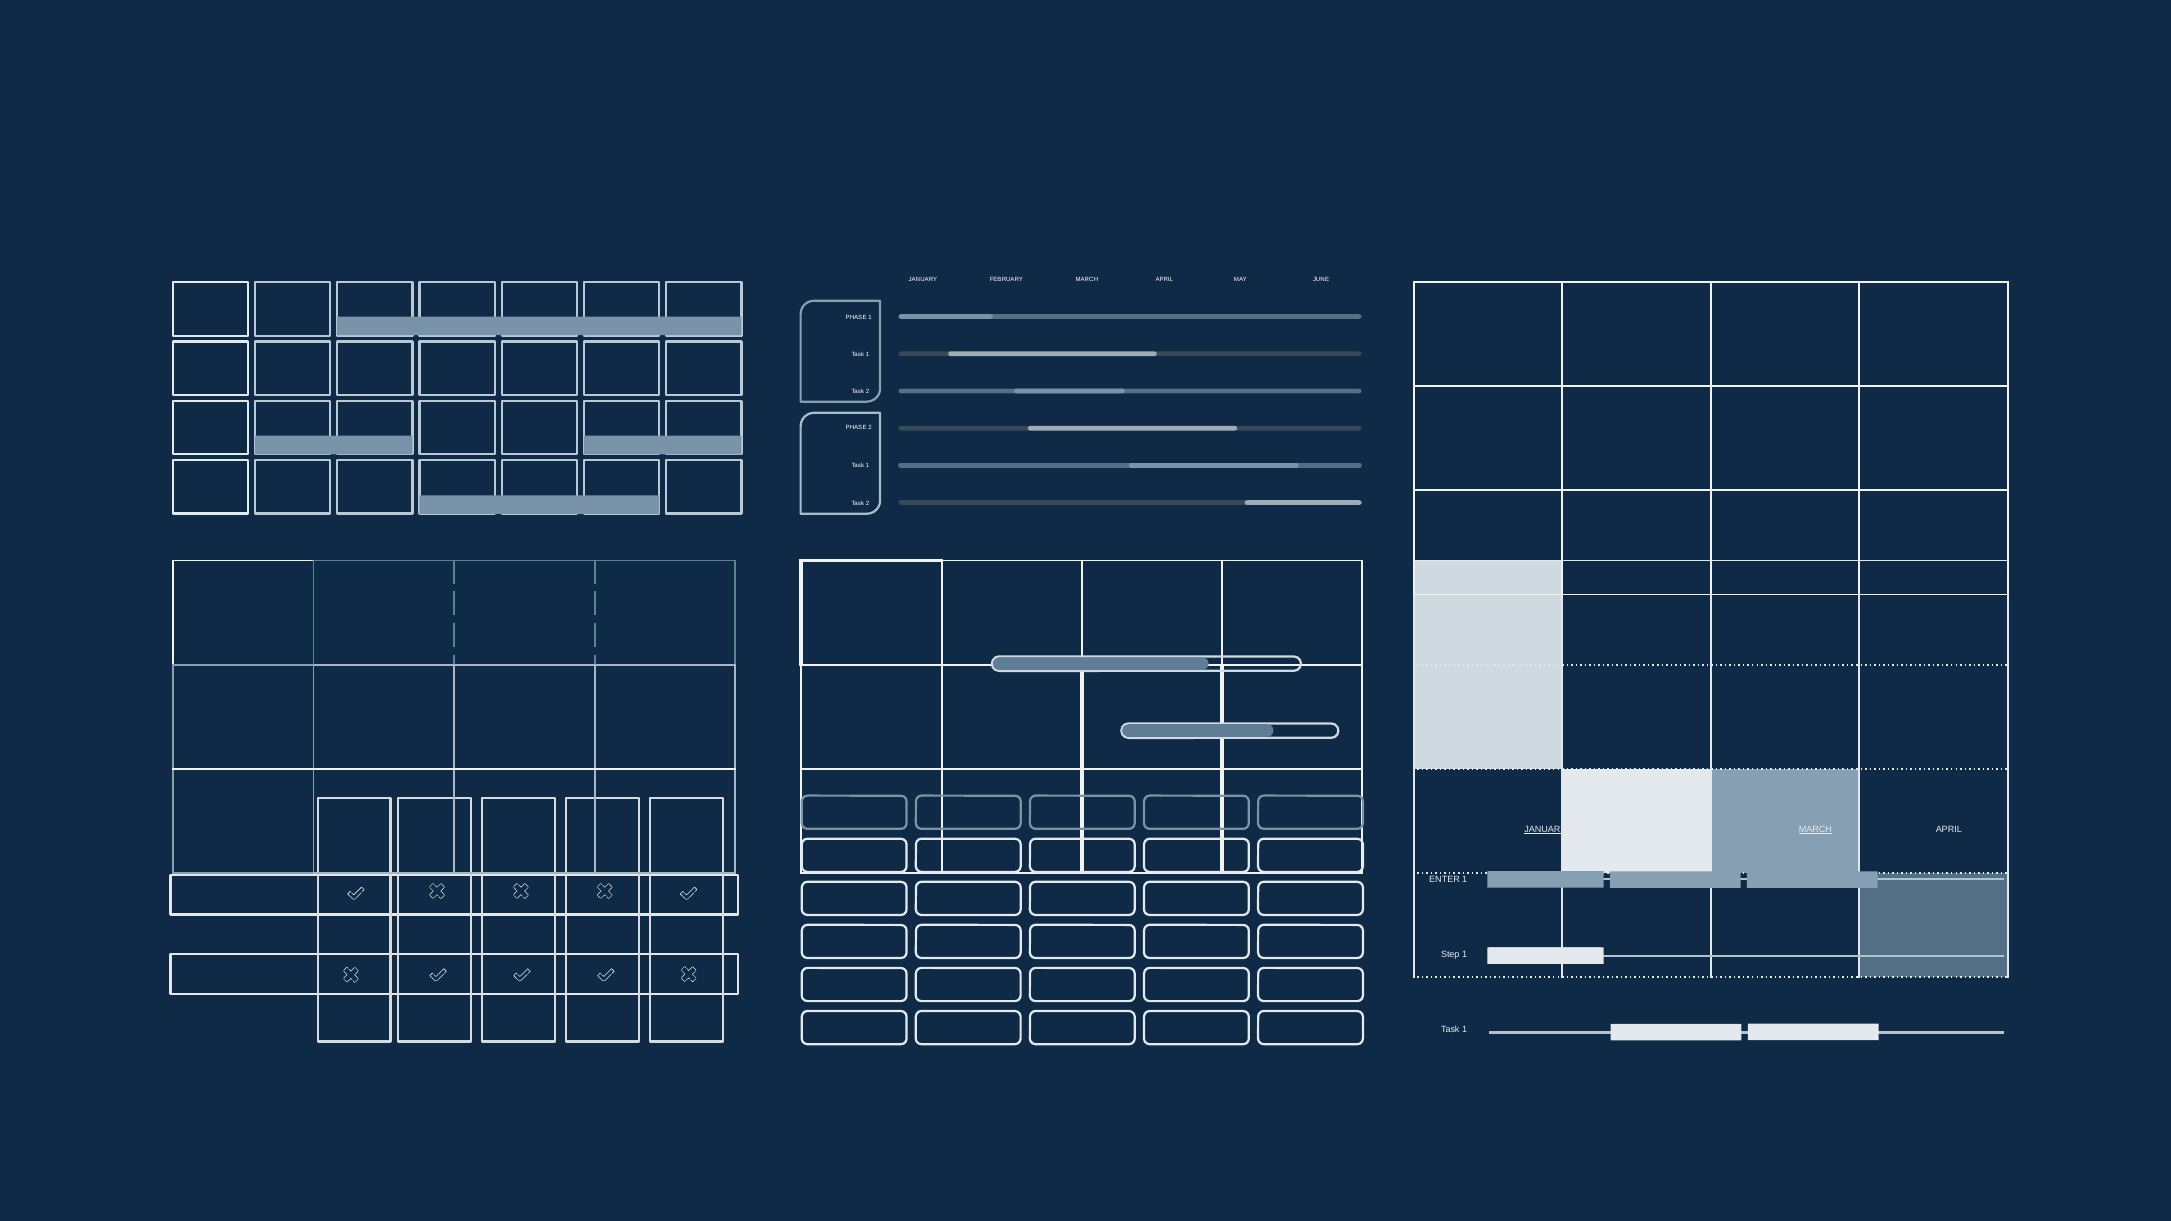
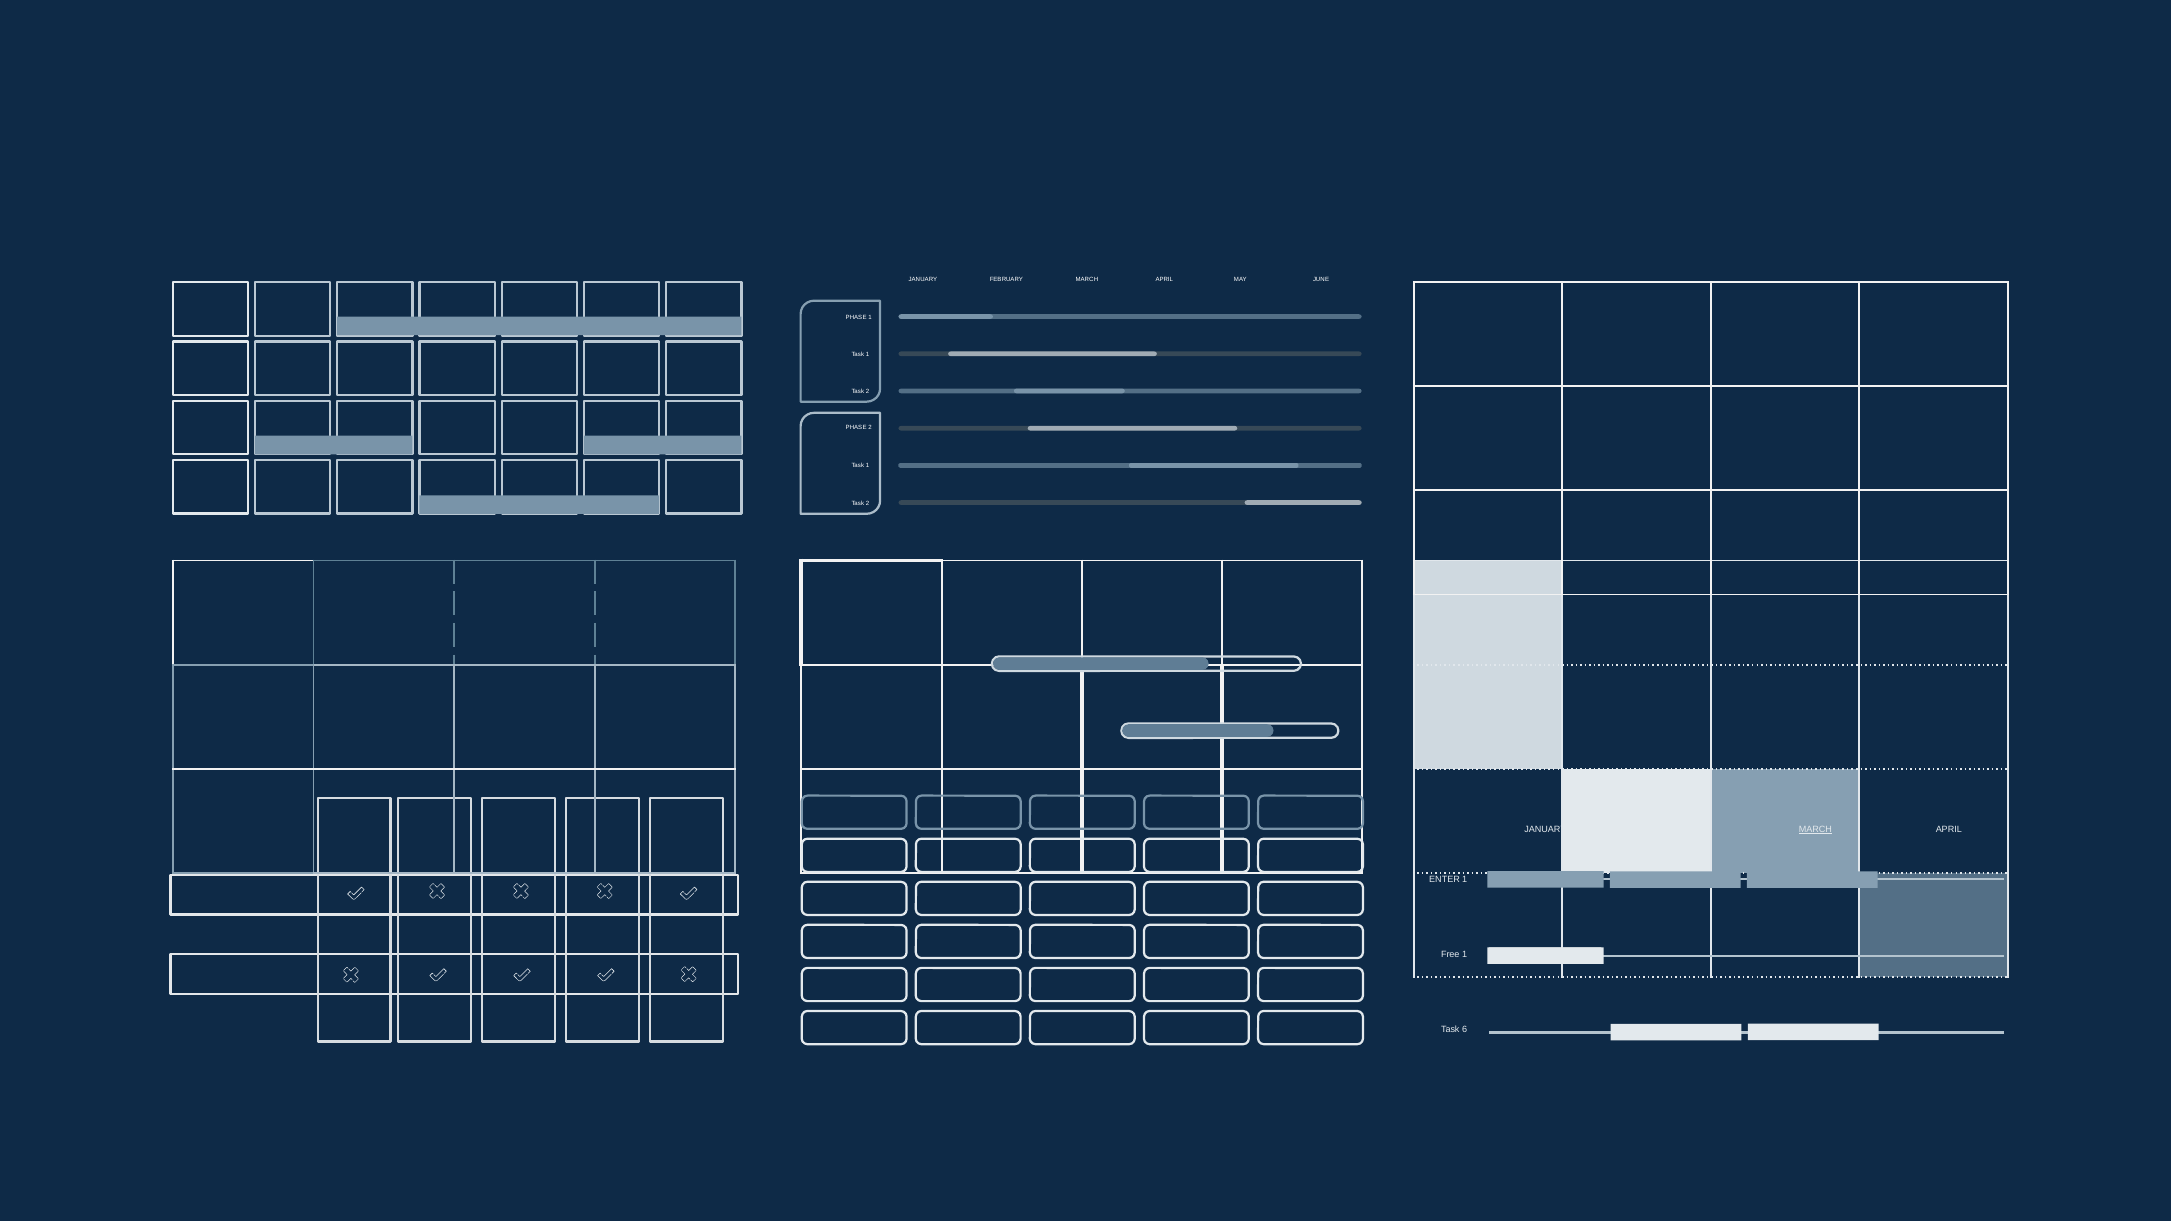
JANUARY underline: present -> none (1545, 830)
Step: Step -> Free (1450, 955)
1: 1 -> 6 (1465, 1030)
